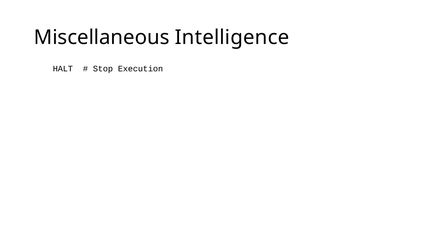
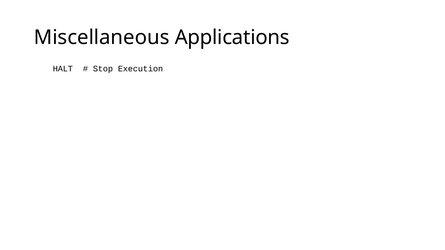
Intelligence: Intelligence -> Applications (232, 37)
